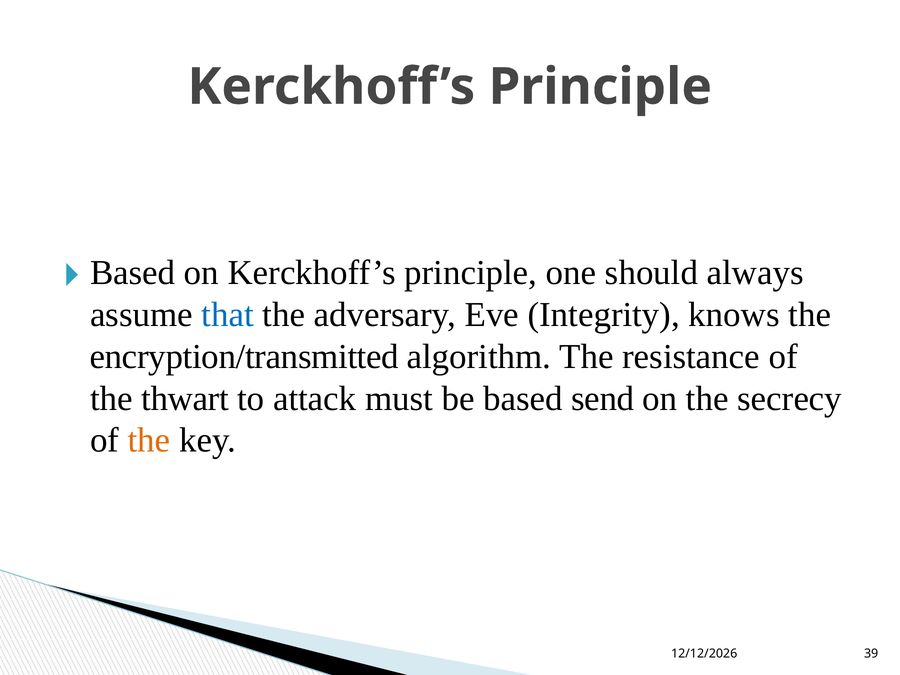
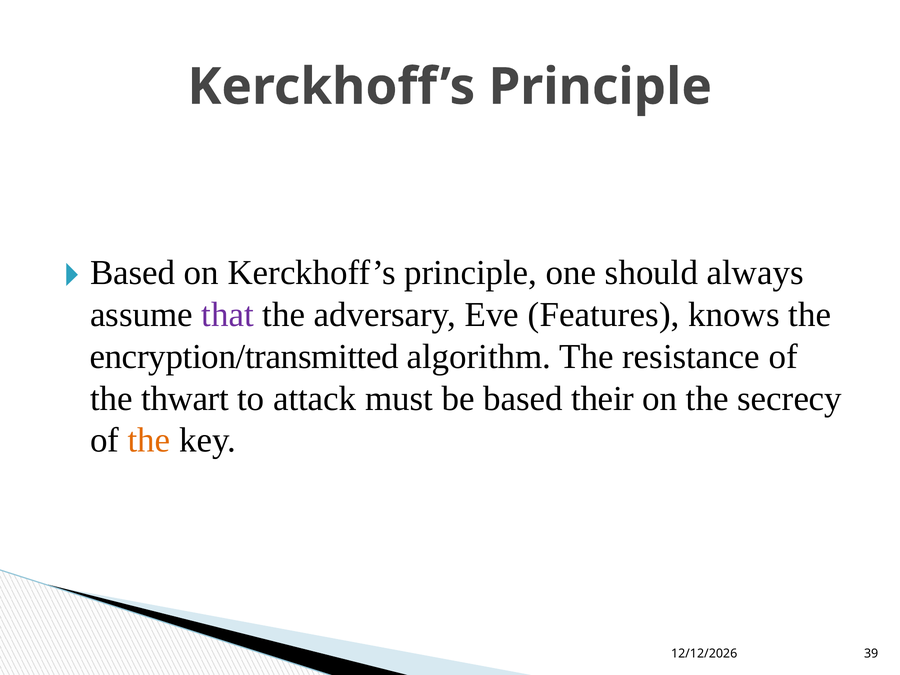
that colour: blue -> purple (228, 315)
Integrity: Integrity -> Features (604, 315)
send: send -> their (603, 398)
